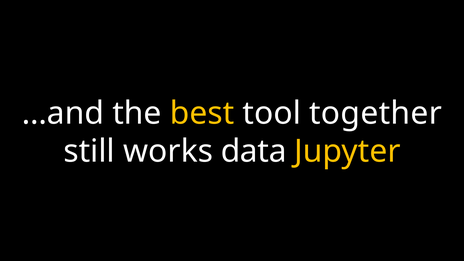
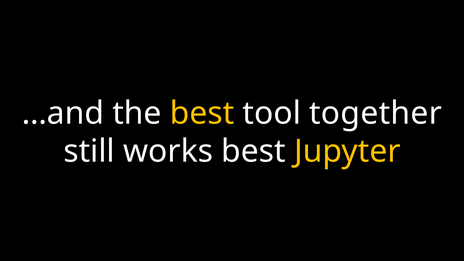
works data: data -> best (254, 151)
